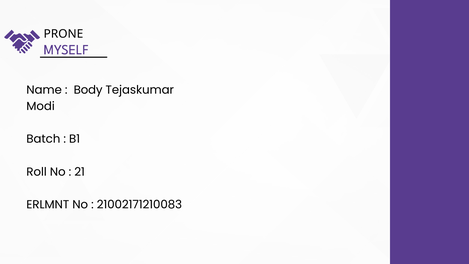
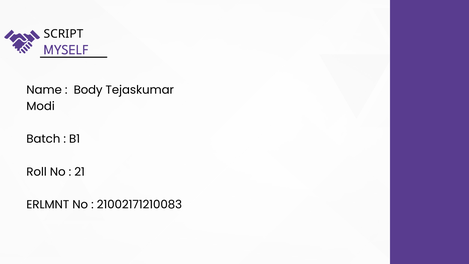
PRONE: PRONE -> SCRIPT (63, 34)
